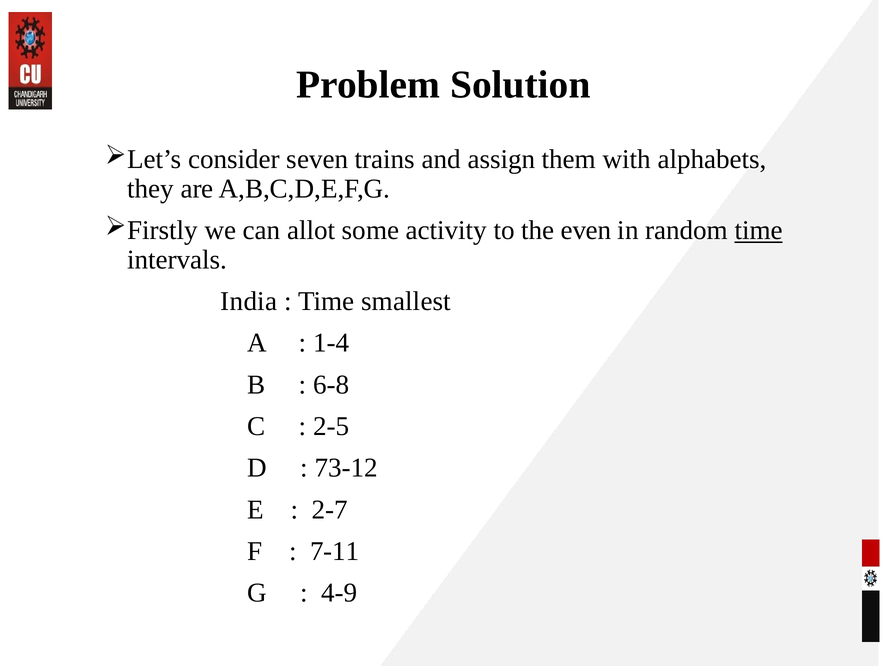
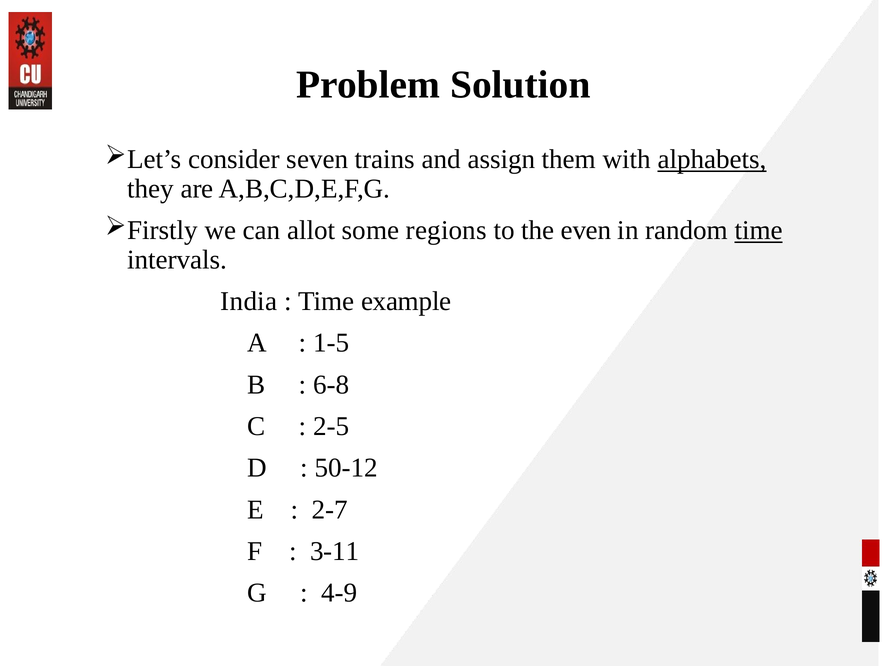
alphabets underline: none -> present (712, 160)
activity: activity -> regions (446, 230)
smallest: smallest -> example (406, 301)
1-4: 1-4 -> 1-5 (331, 343)
73-12: 73-12 -> 50-12 (346, 468)
7-11: 7-11 -> 3-11 (335, 551)
